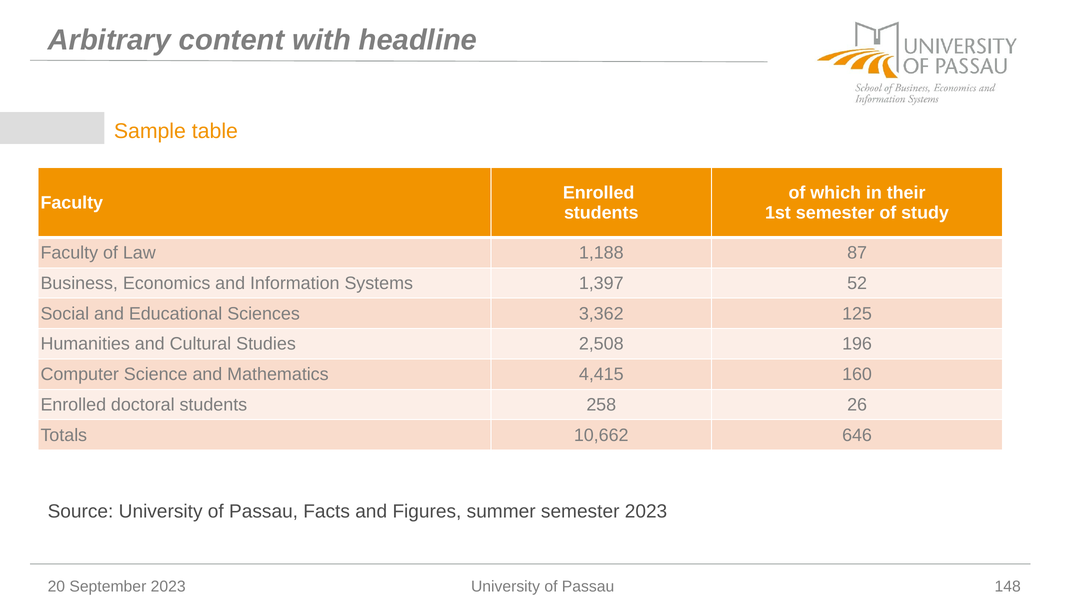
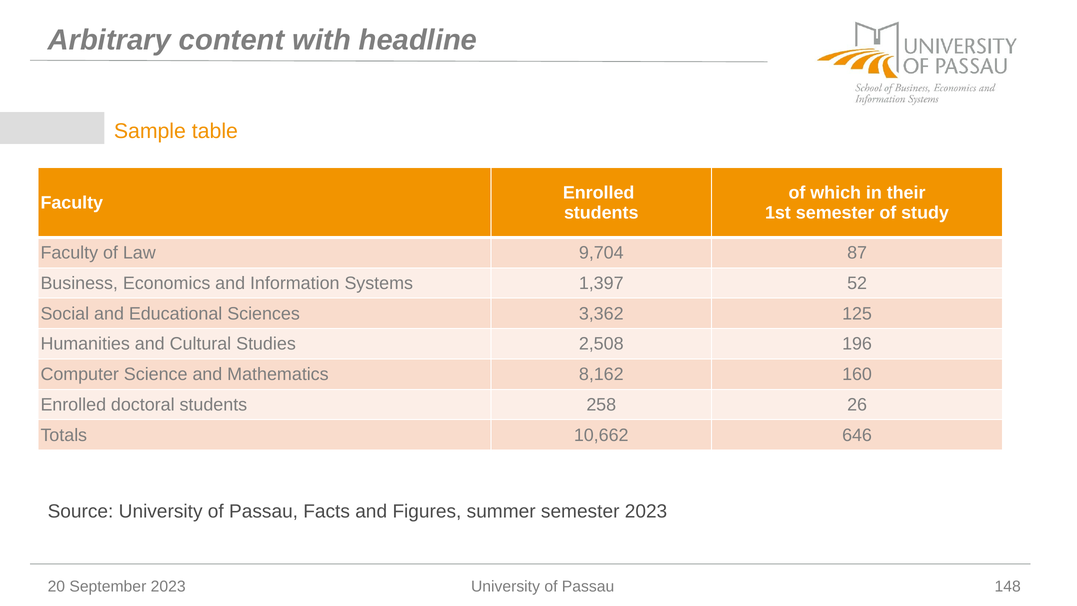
1,188: 1,188 -> 9,704 (601, 253)
4,415: 4,415 -> 8,162 (601, 374)
